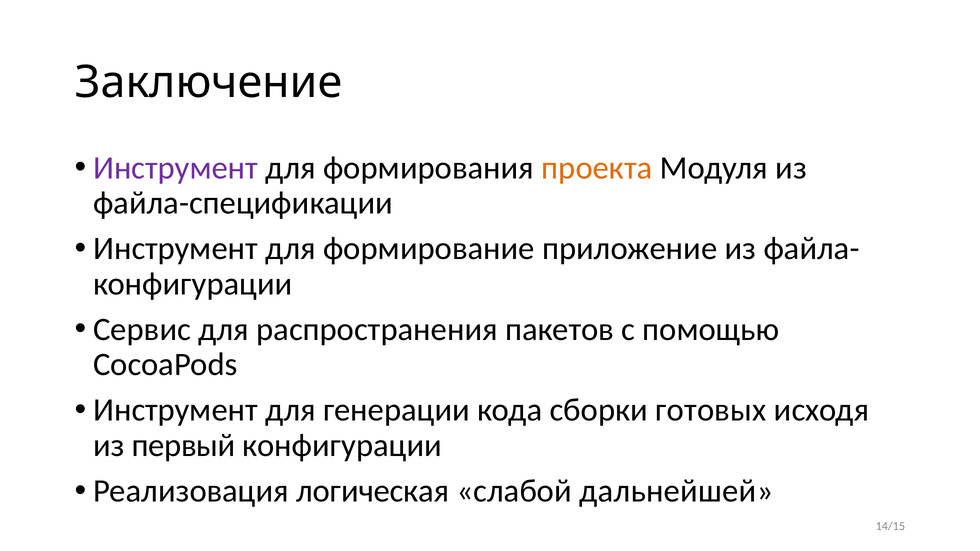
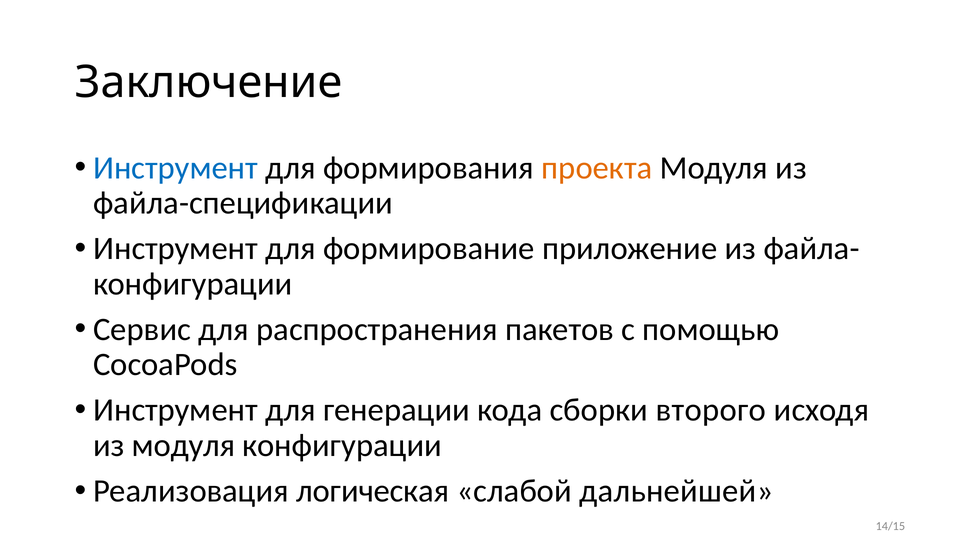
Инструмент colour: purple -> blue (176, 168)
готовых: готовых -> второго (711, 410)
из первый: первый -> модуля (184, 446)
